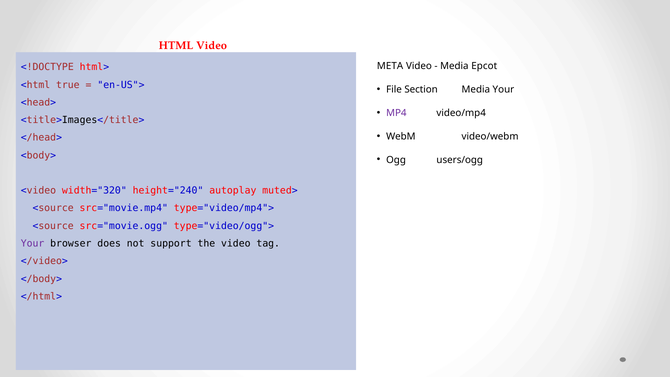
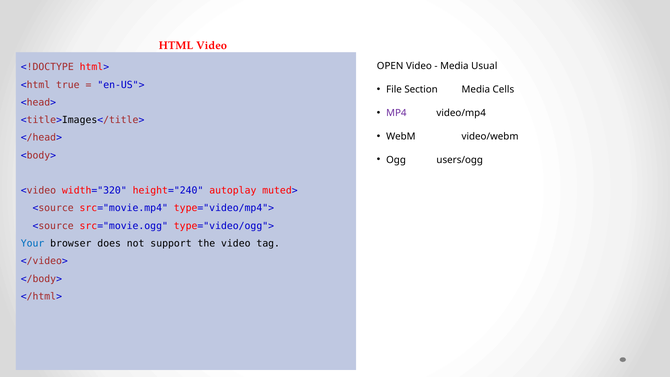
META: META -> OPEN (390, 66)
Epcot: Epcot -> Usual (484, 66)
Media Your: Your -> Cells (503, 89)
Your colour: purple -> blue (33, 243)
